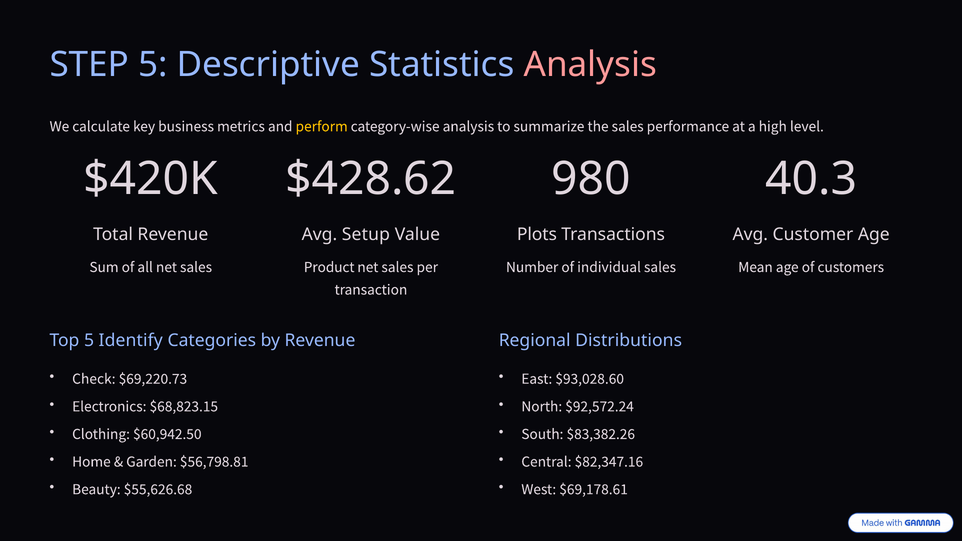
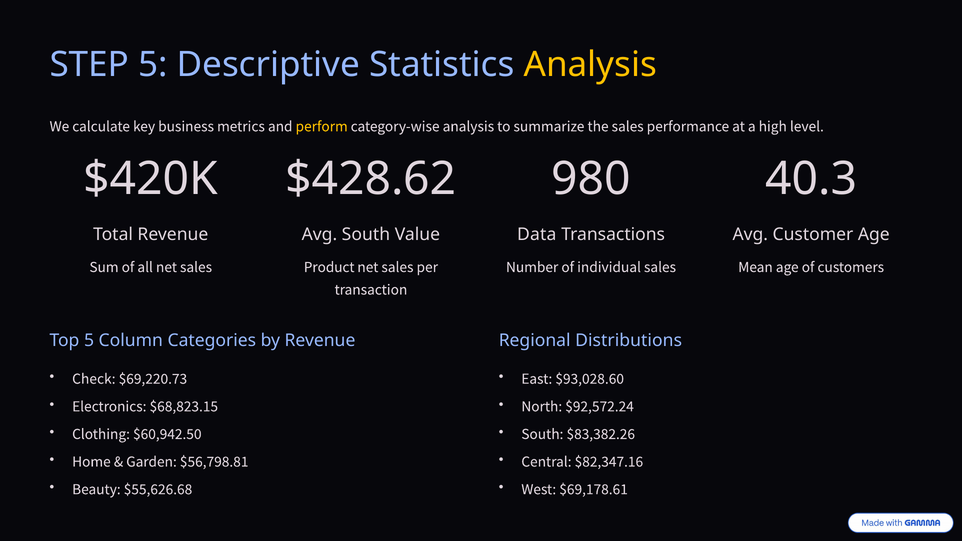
Analysis colour: pink -> yellow (590, 65)
Avg Setup: Setup -> South (366, 235)
Plots: Plots -> Data (537, 235)
Identify: Identify -> Column (131, 341)
